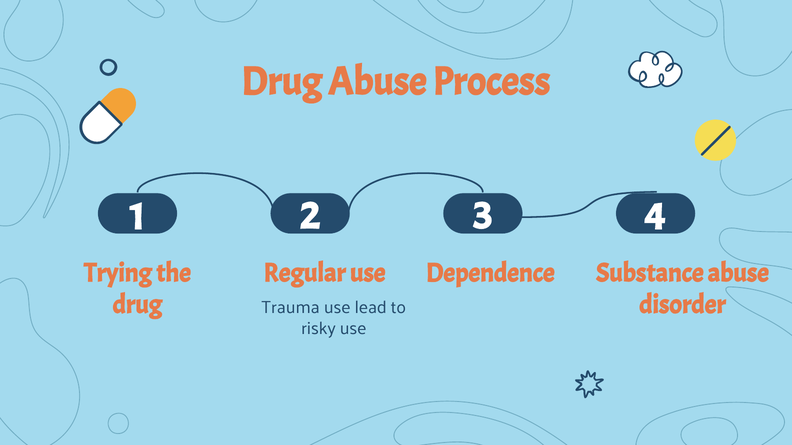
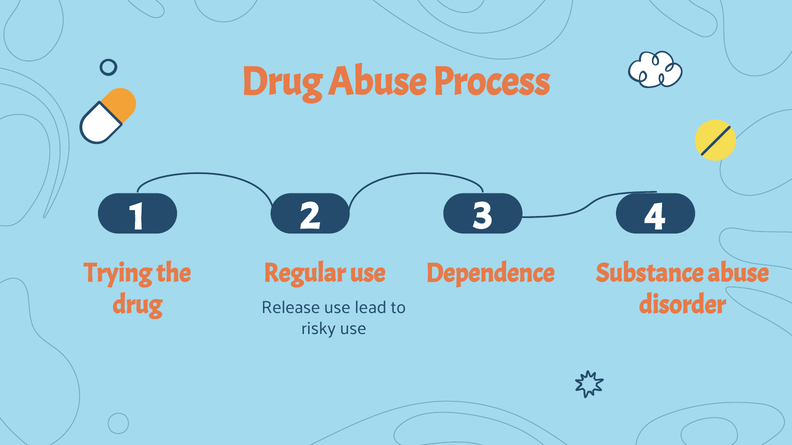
Trauma: Trauma -> Release (291, 308)
